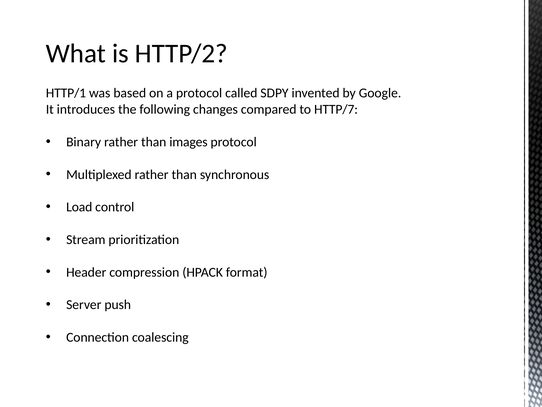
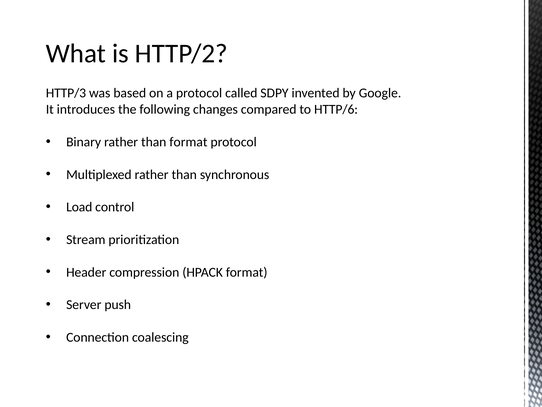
HTTP/1: HTTP/1 -> HTTP/3 (66, 93)
HTTP/7: HTTP/7 -> HTTP/6 (336, 109)
than images: images -> format (188, 142)
